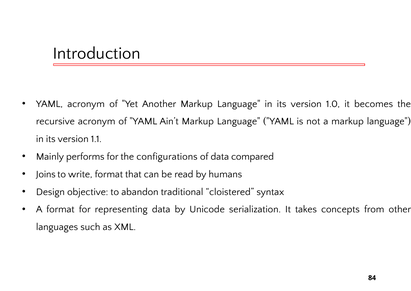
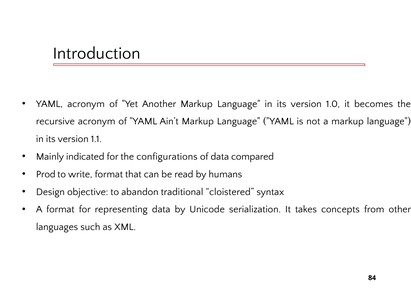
performs: performs -> indicated (85, 156)
Joins: Joins -> Prod (46, 174)
